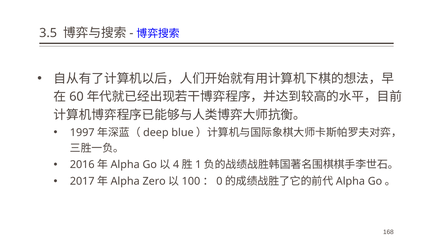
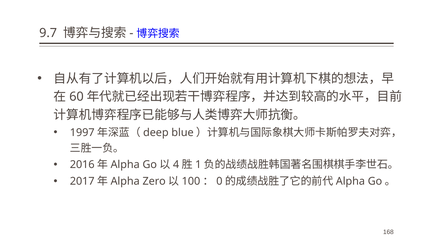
3.5: 3.5 -> 9.7 (48, 33)
